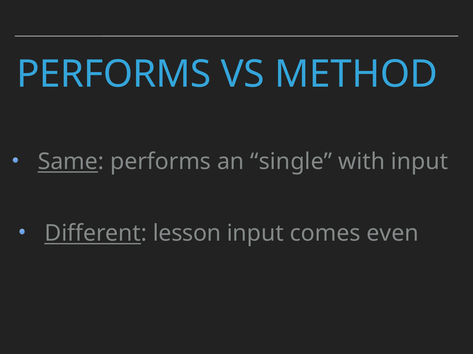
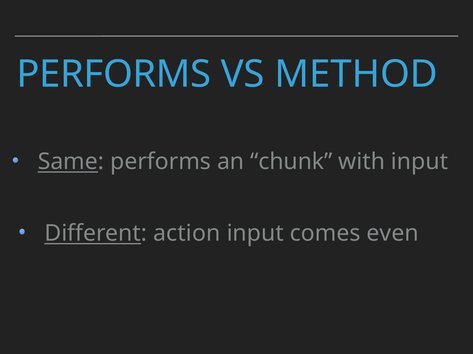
single: single -> chunk (291, 162)
lesson: lesson -> action (187, 234)
